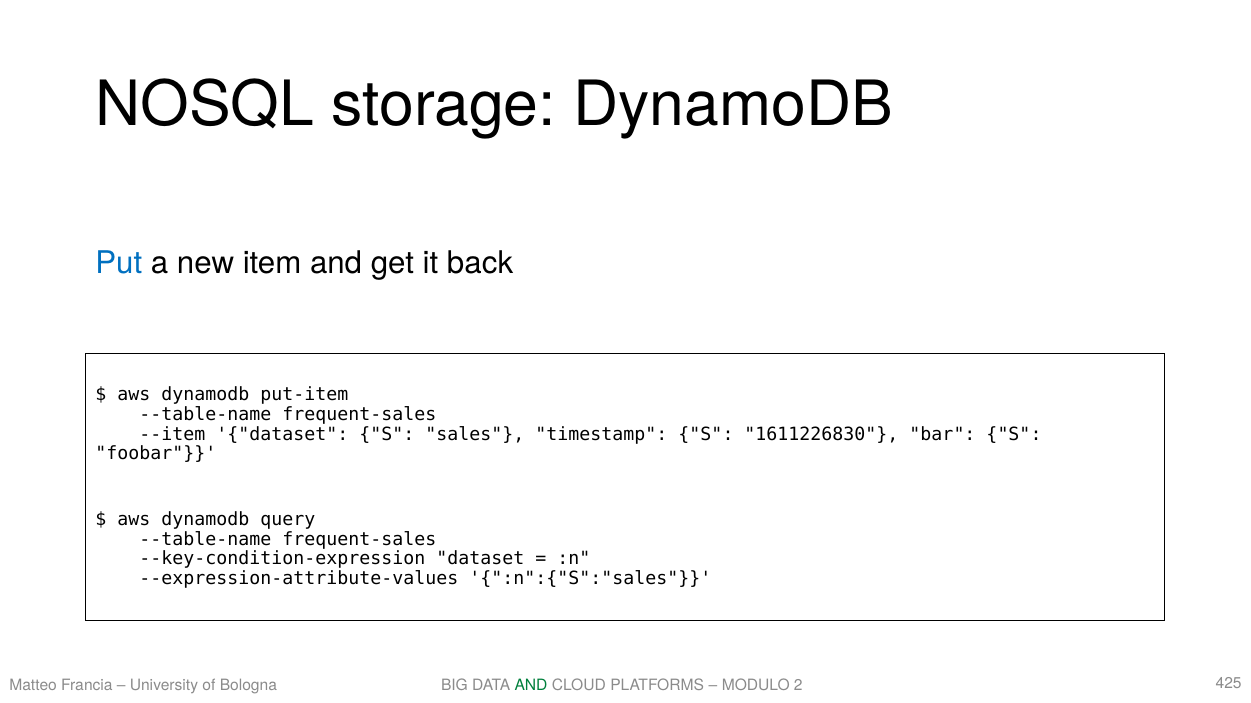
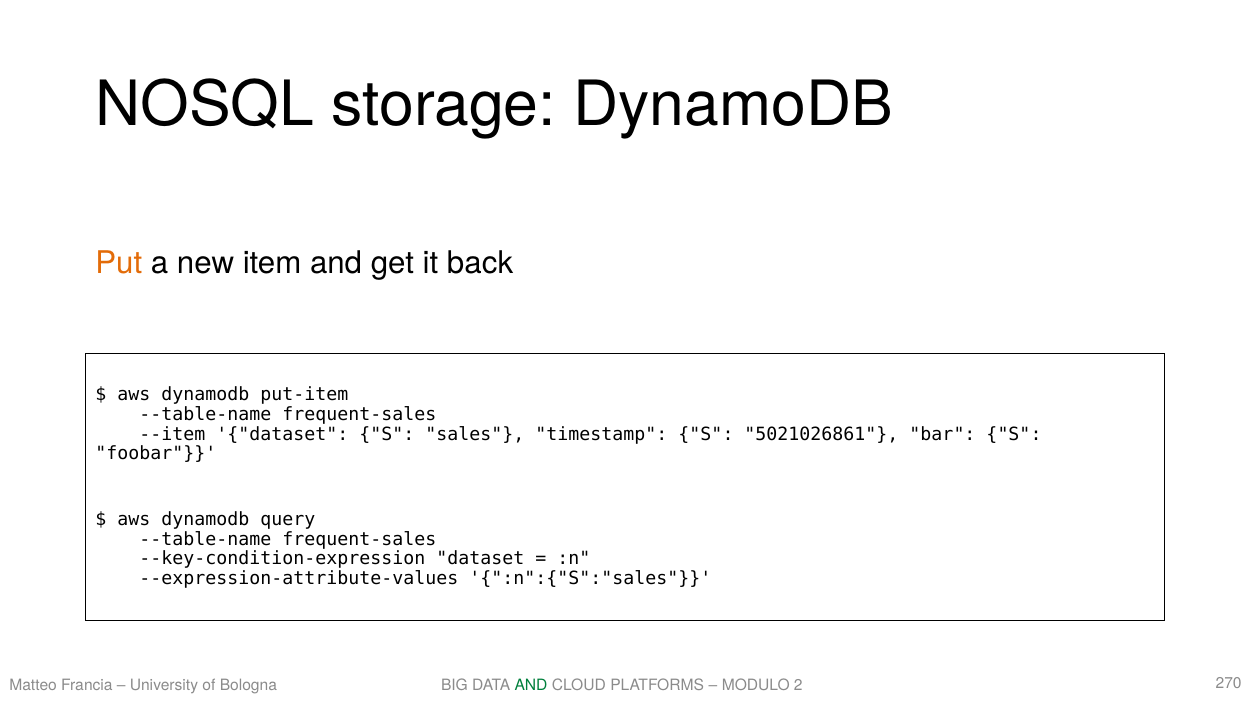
Put colour: blue -> orange (119, 264)
1611226830: 1611226830 -> 5021026861 (821, 435)
425: 425 -> 270 (1229, 684)
